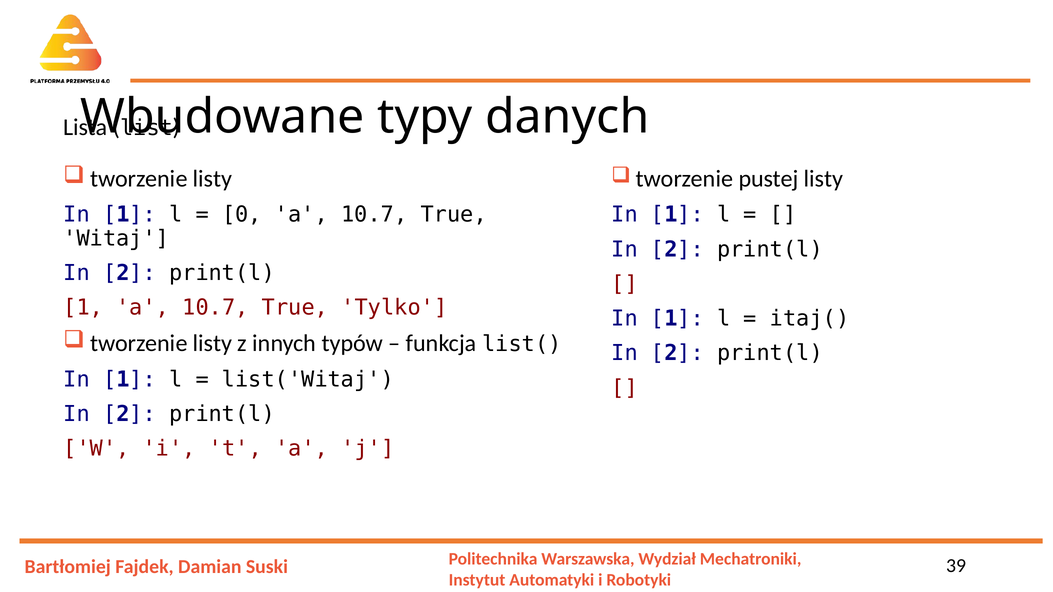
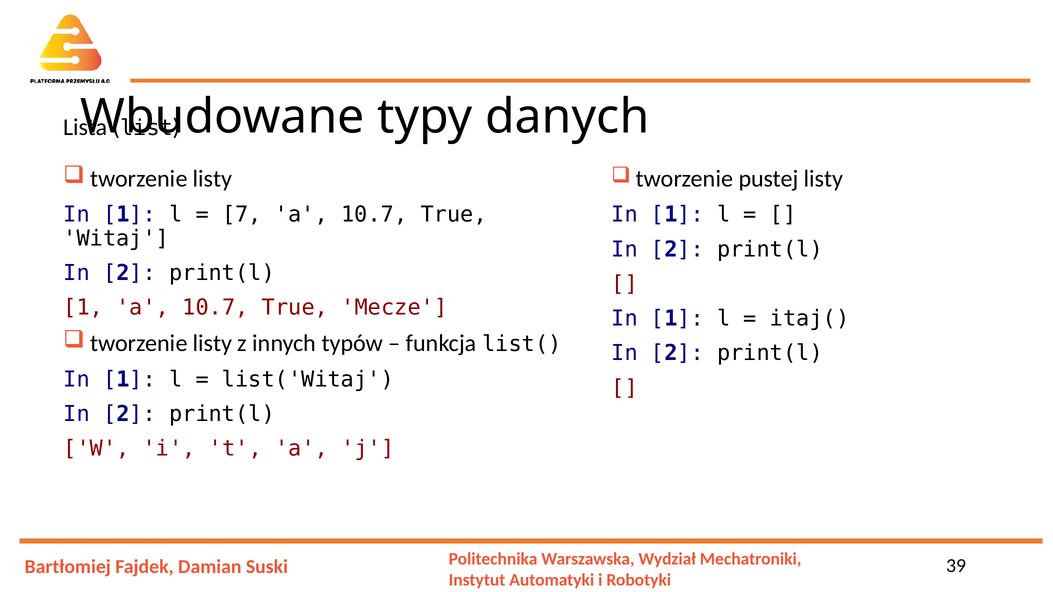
0: 0 -> 7 (242, 215)
Tylko: Tylko -> Mecze (394, 308)
